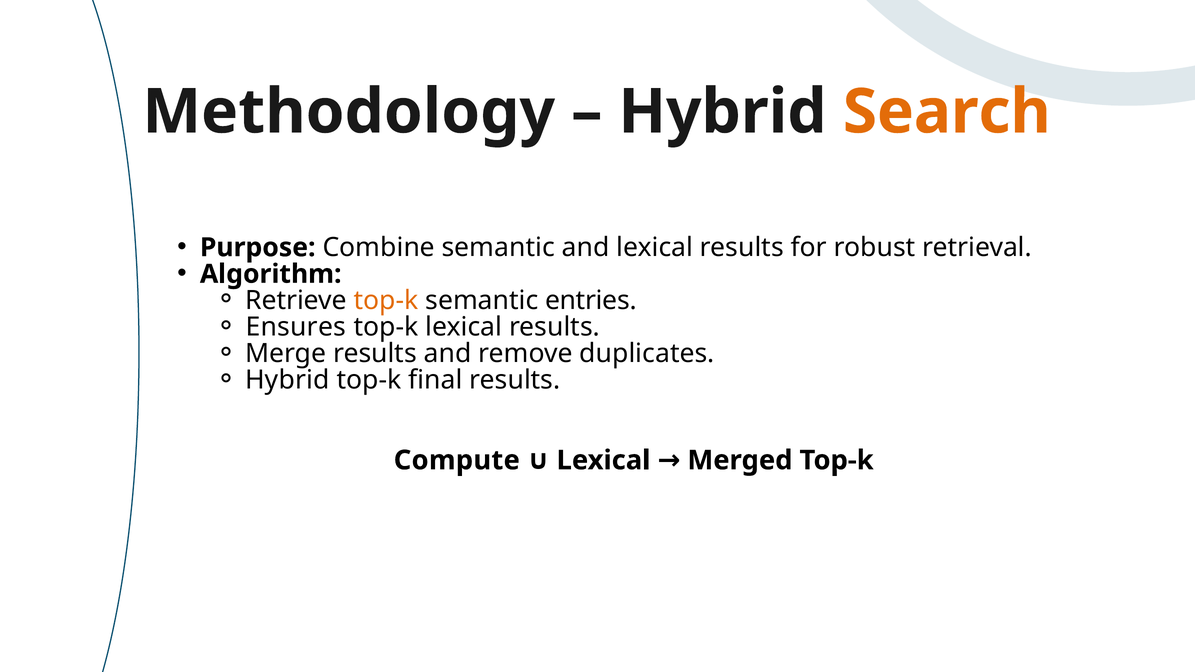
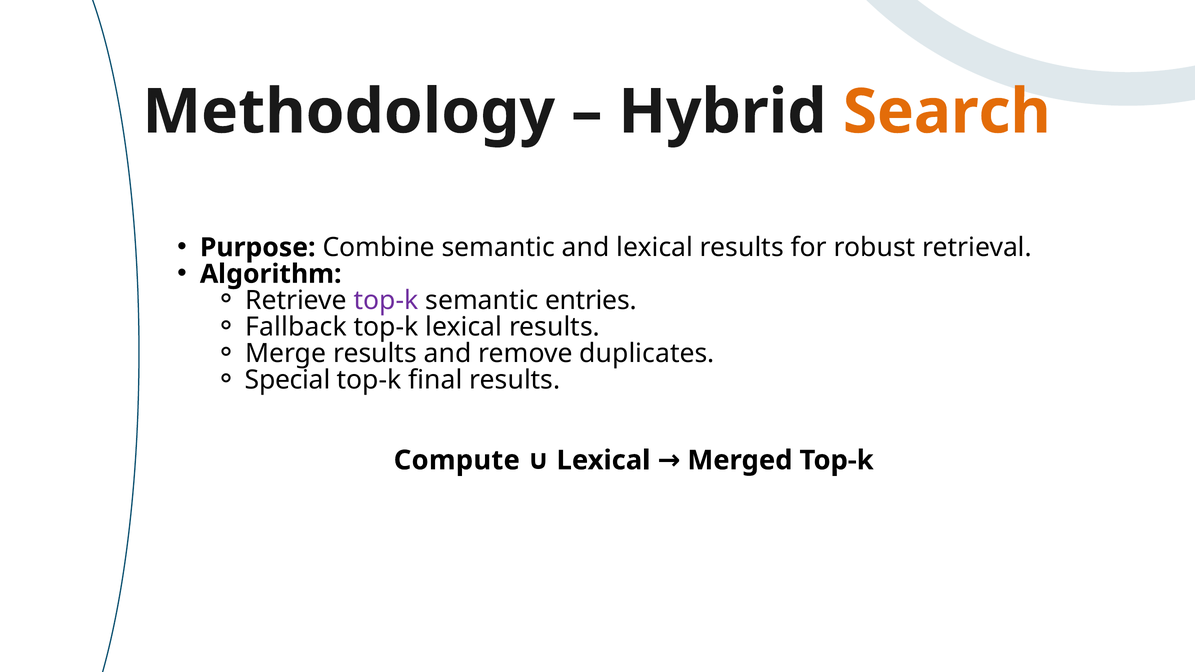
top-k colour: orange -> purple (386, 301)
Ensures: Ensures -> Fallback (296, 327)
Hybrid: Hybrid -> Special (288, 380)
